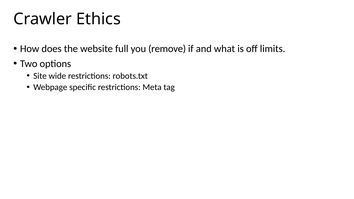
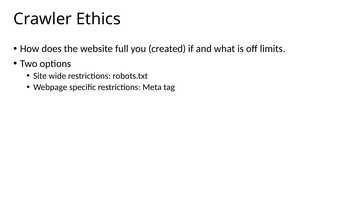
remove: remove -> created (167, 49)
